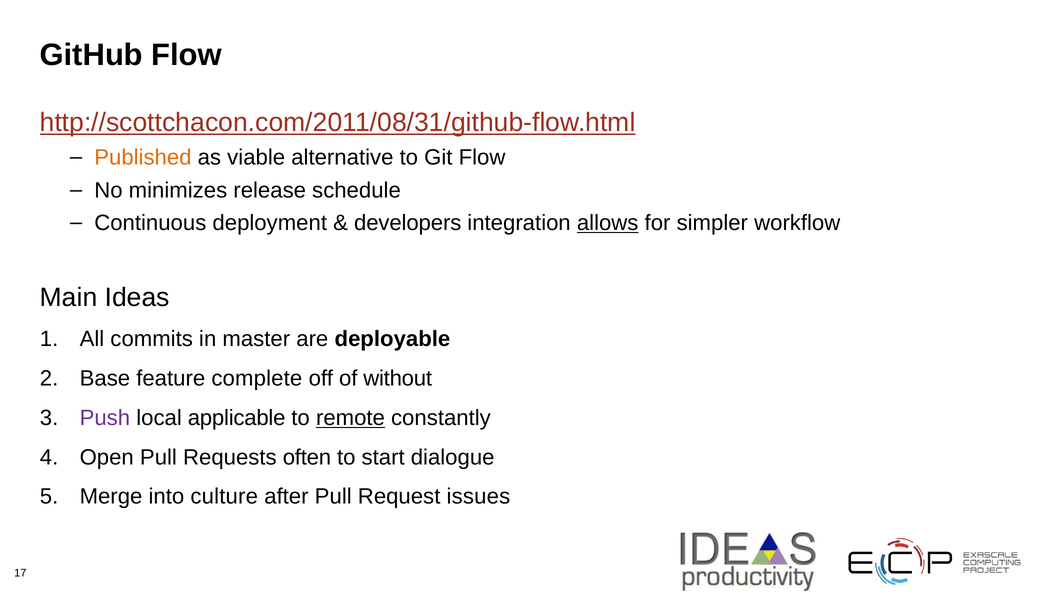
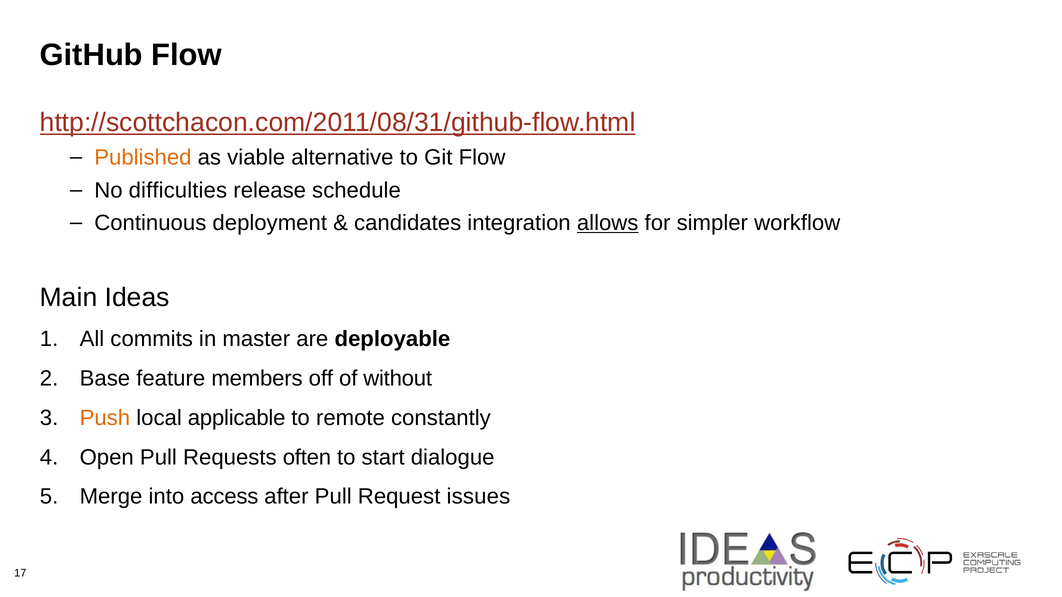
minimizes: minimizes -> difficulties (178, 190)
developers: developers -> candidates (408, 223)
complete: complete -> members (257, 379)
Push colour: purple -> orange (105, 418)
remote underline: present -> none (350, 418)
culture: culture -> access (224, 497)
